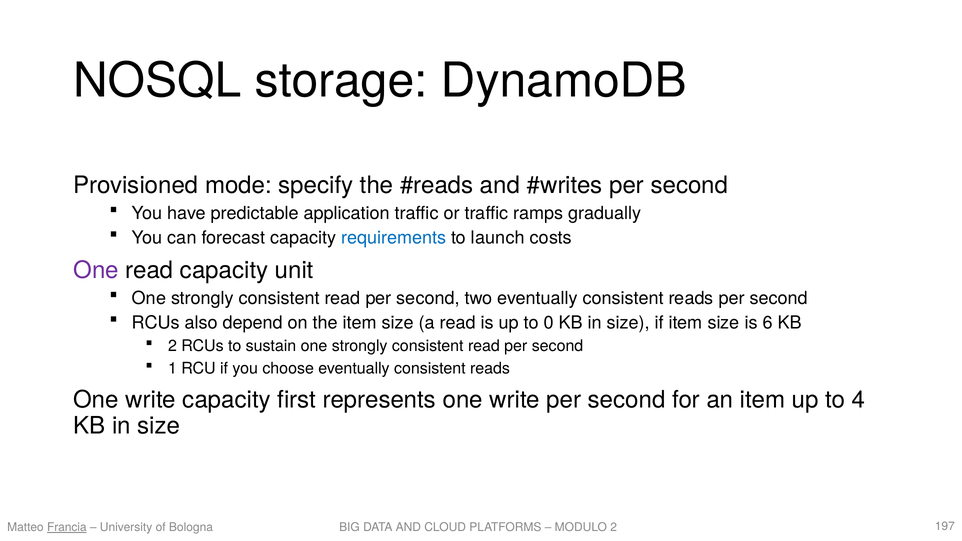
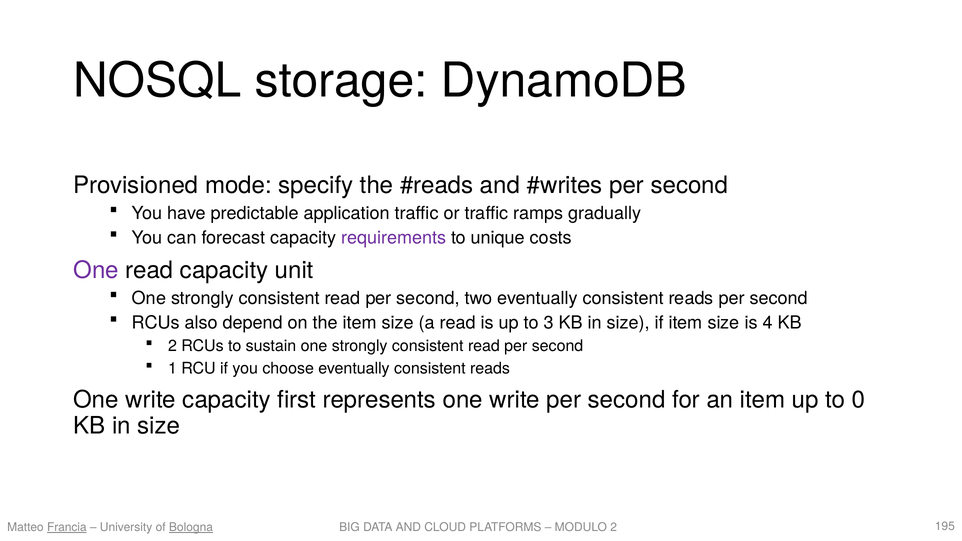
requirements colour: blue -> purple (394, 238)
launch: launch -> unique (498, 238)
0: 0 -> 3 (549, 323)
6: 6 -> 4 (768, 323)
4: 4 -> 0 (858, 400)
Bologna underline: none -> present (191, 528)
197: 197 -> 195 (945, 526)
